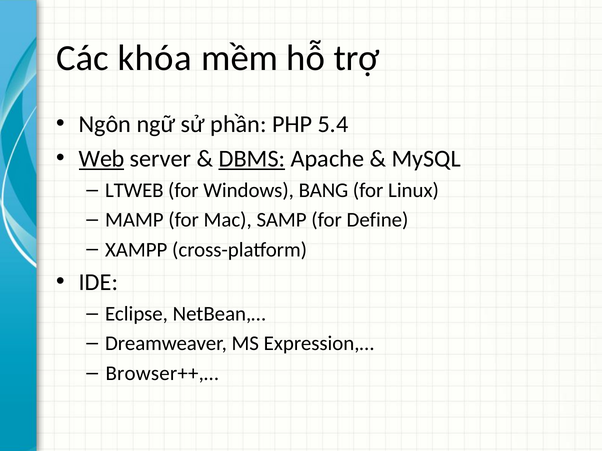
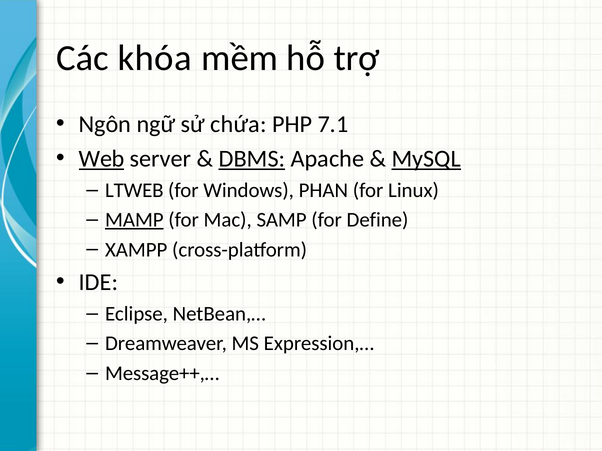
phần: phần -> chứa (238, 124)
5.4: 5.4 -> 7.1 (333, 124)
MySQL underline: none -> present (426, 159)
BANG: BANG -> PHAN (323, 190)
MAMP underline: none -> present (134, 220)
Browser++,…: Browser++,… -> Message++,… (162, 374)
